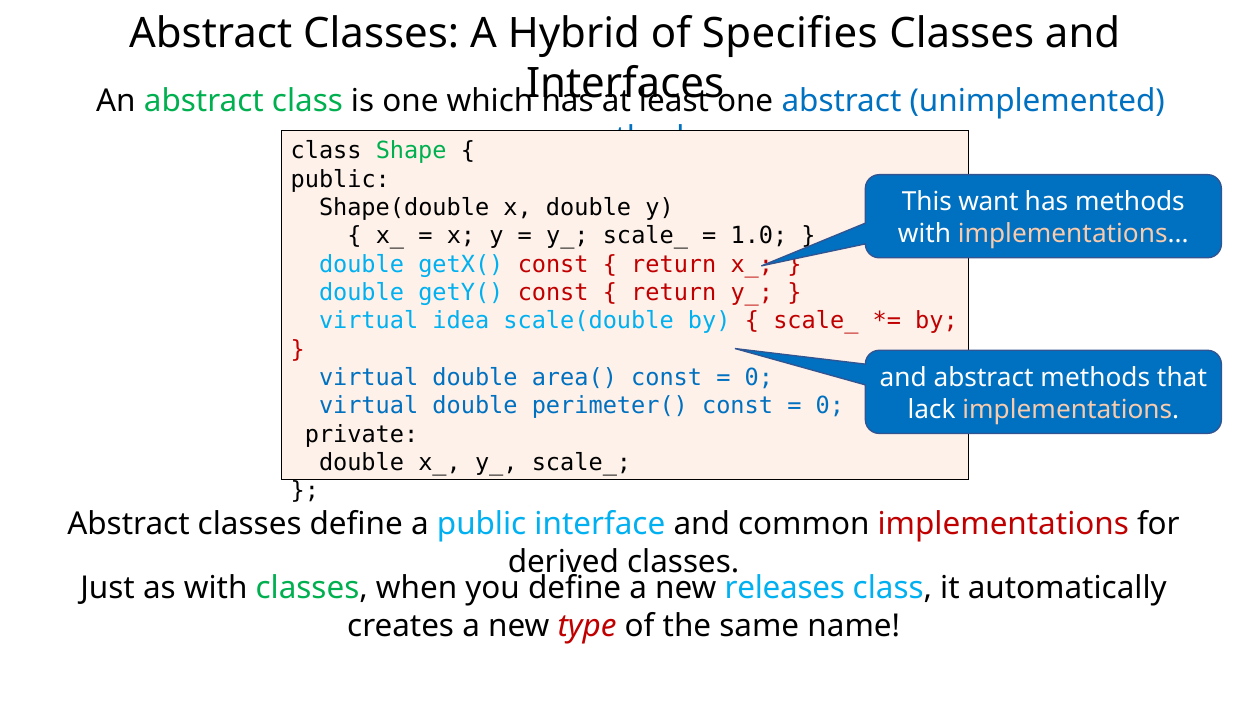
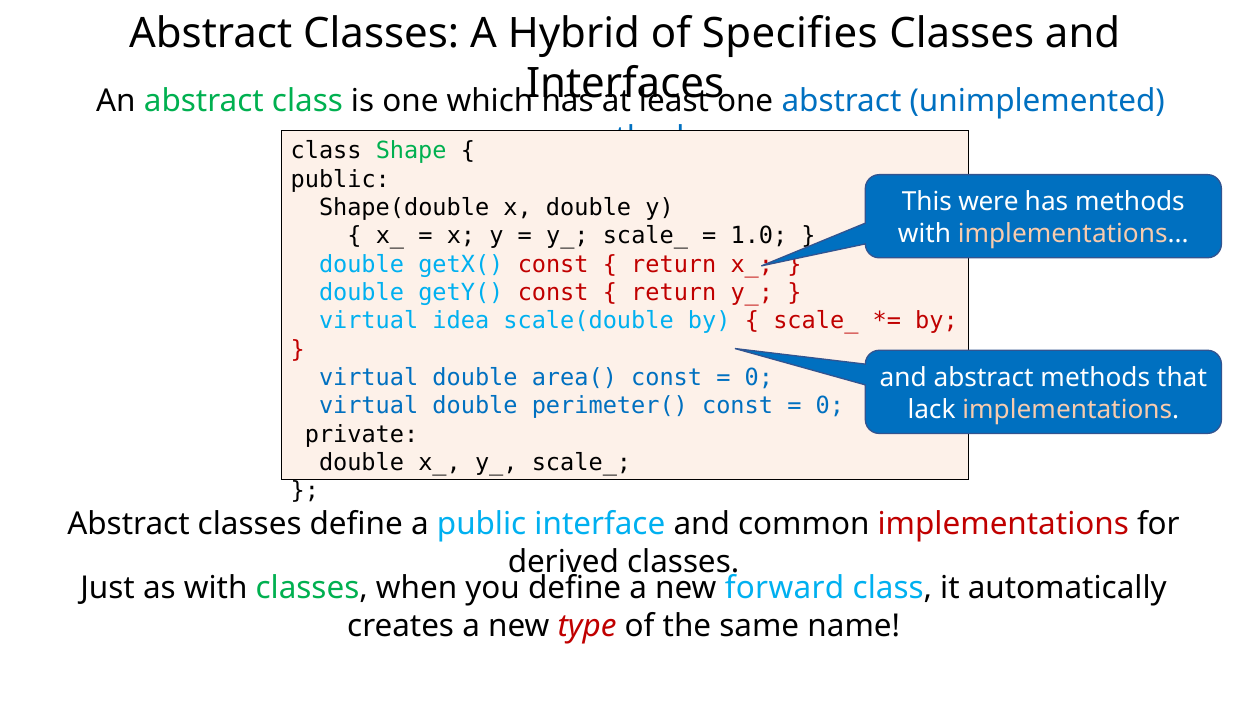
want: want -> were (988, 202)
releases: releases -> forward (784, 588)
